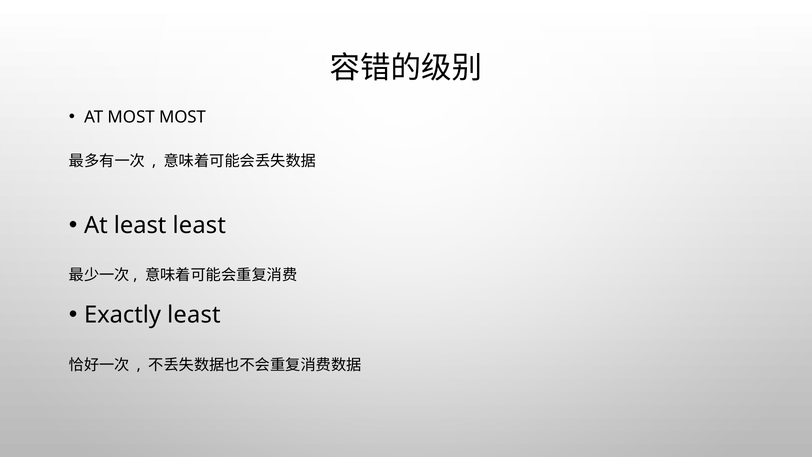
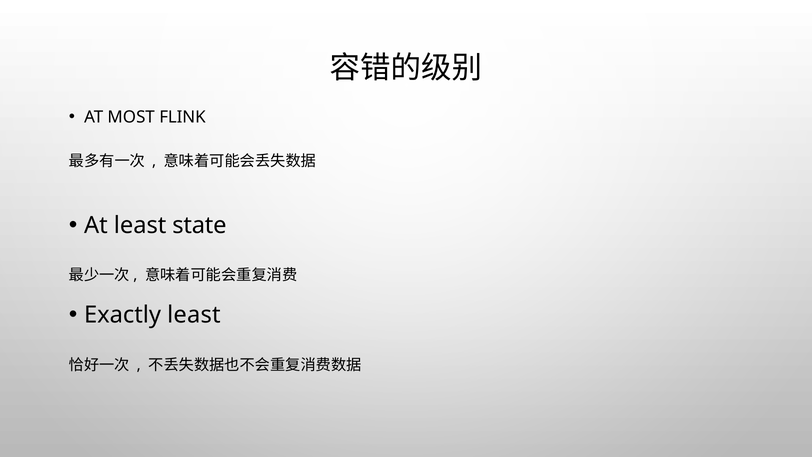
MOST MOST: MOST -> FLINK (182, 117)
least least: least -> state (199, 225)
